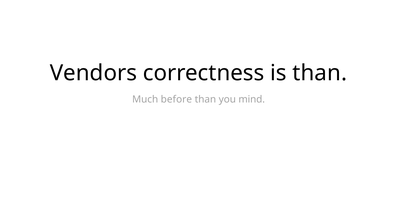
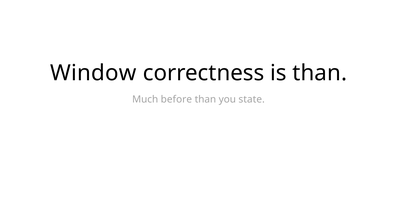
Vendors: Vendors -> Window (93, 73)
mind: mind -> state (252, 100)
